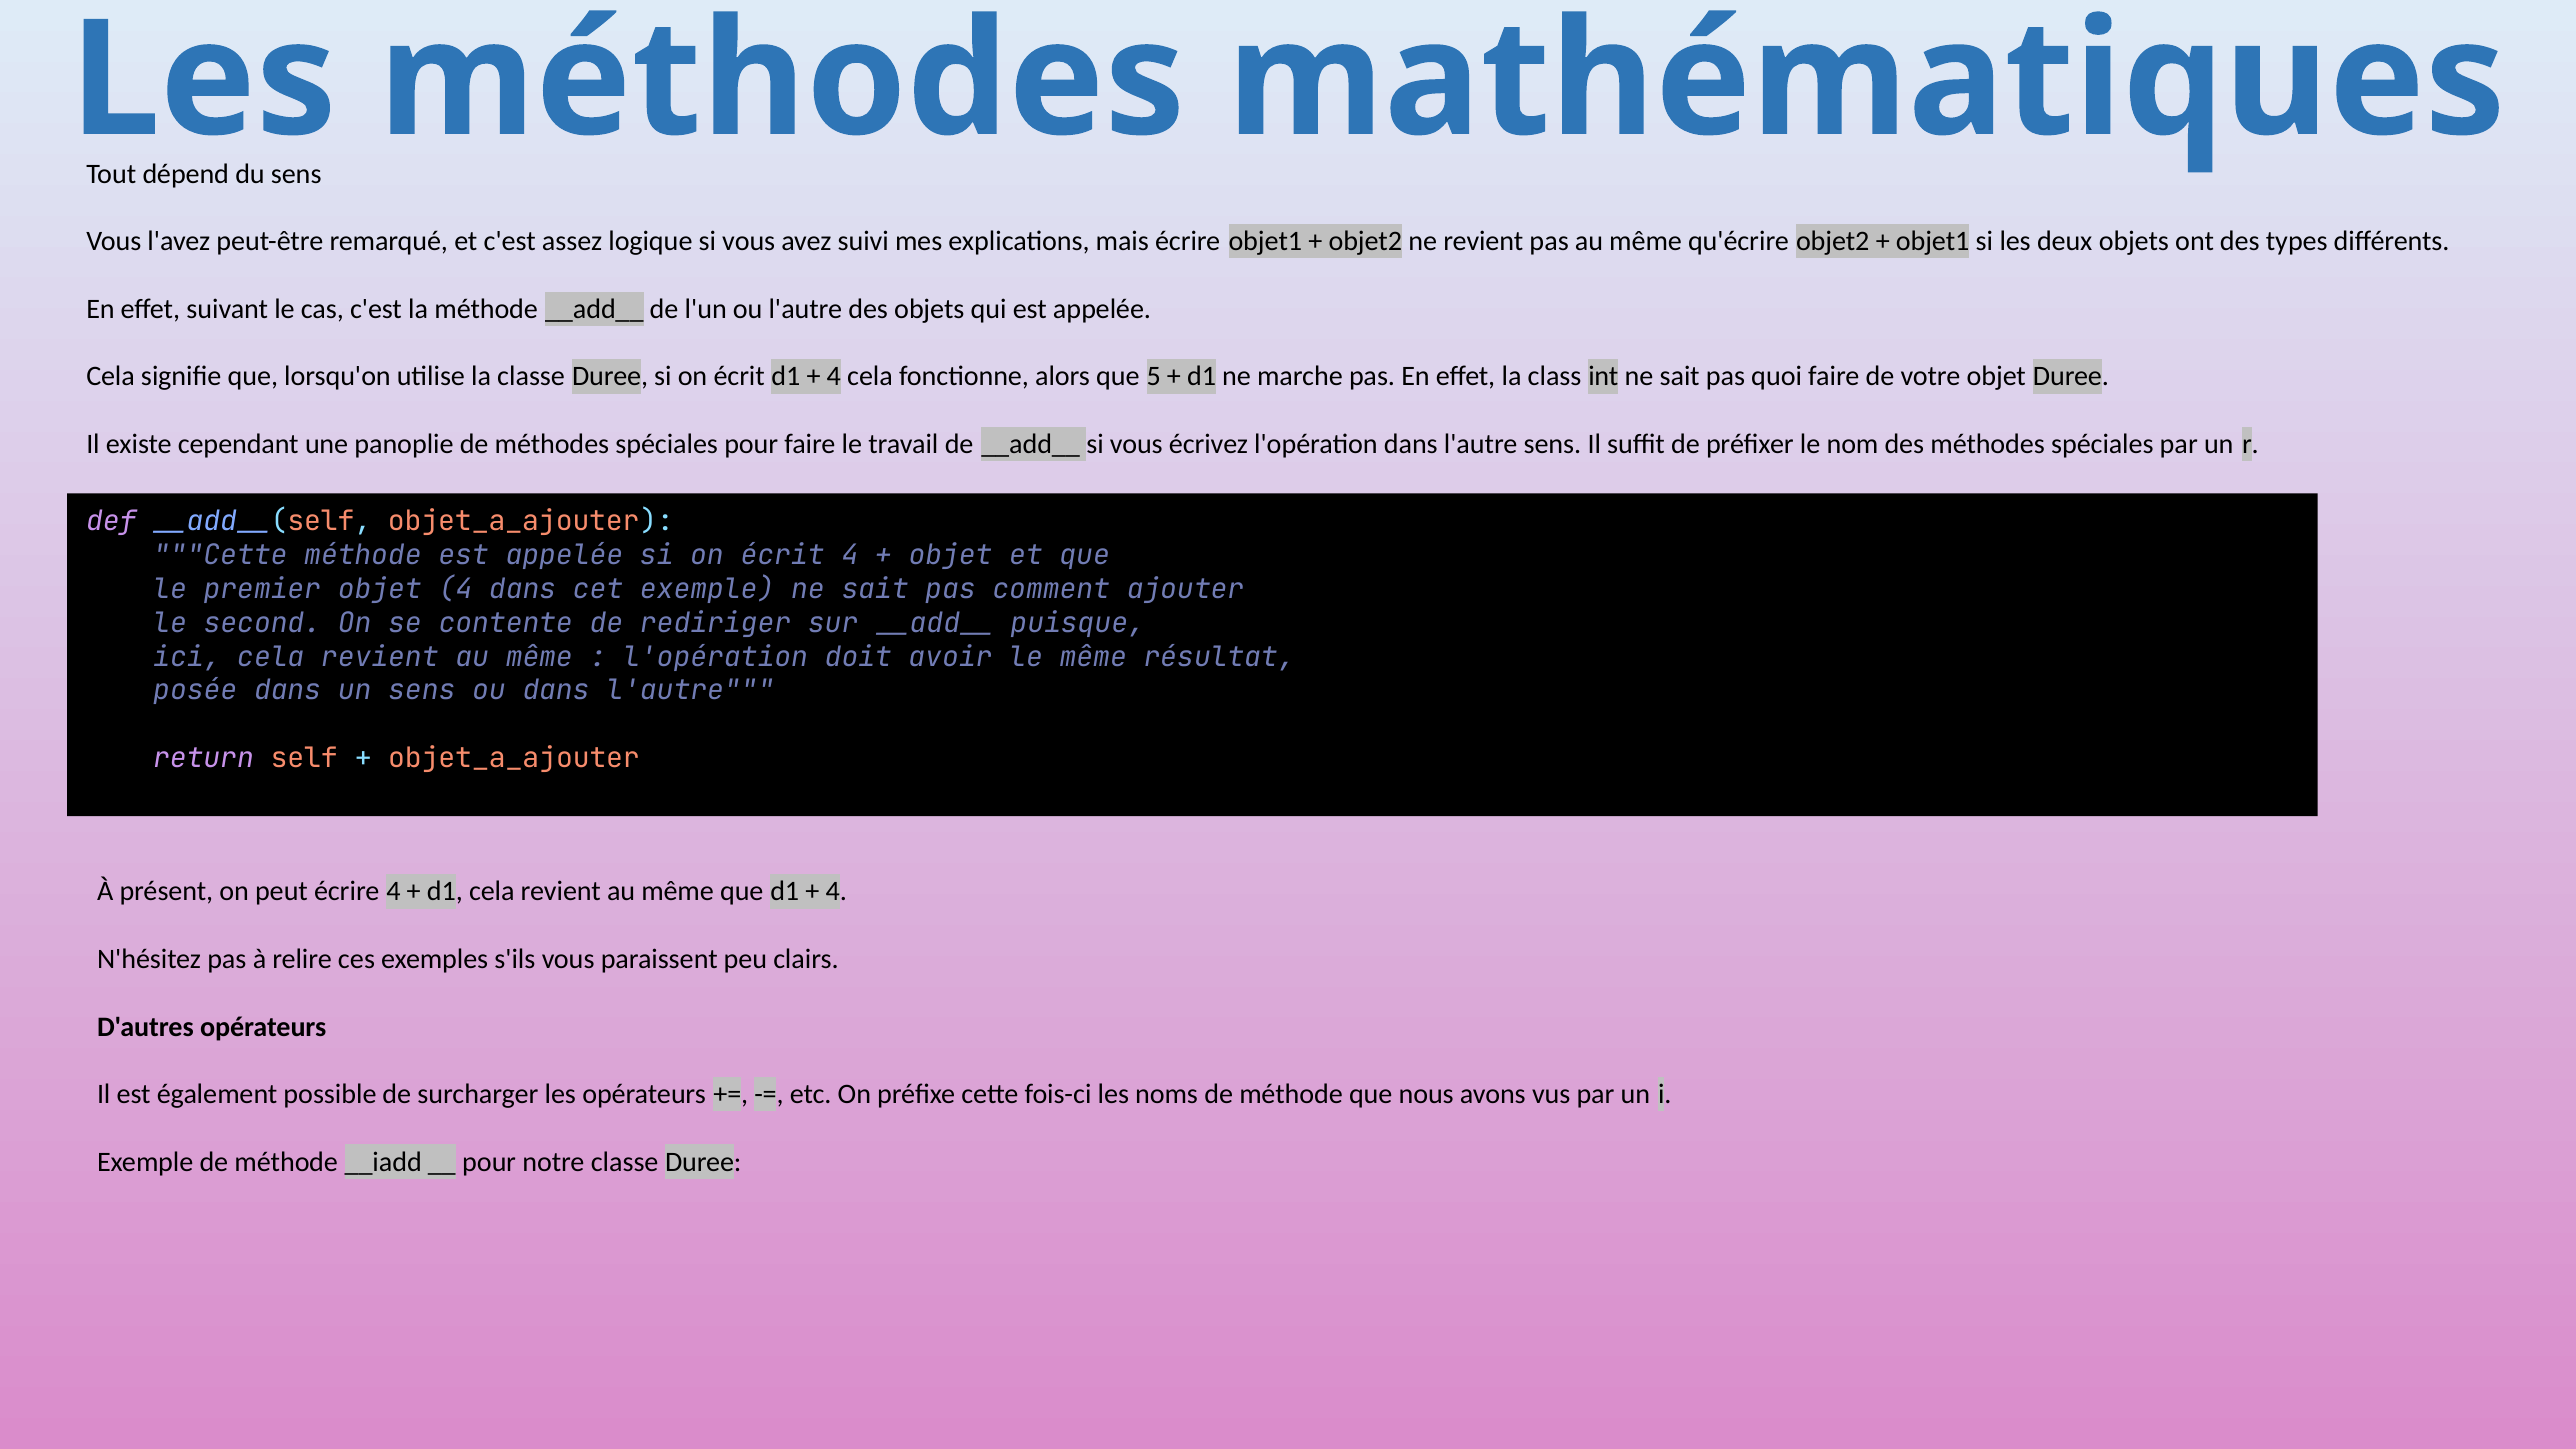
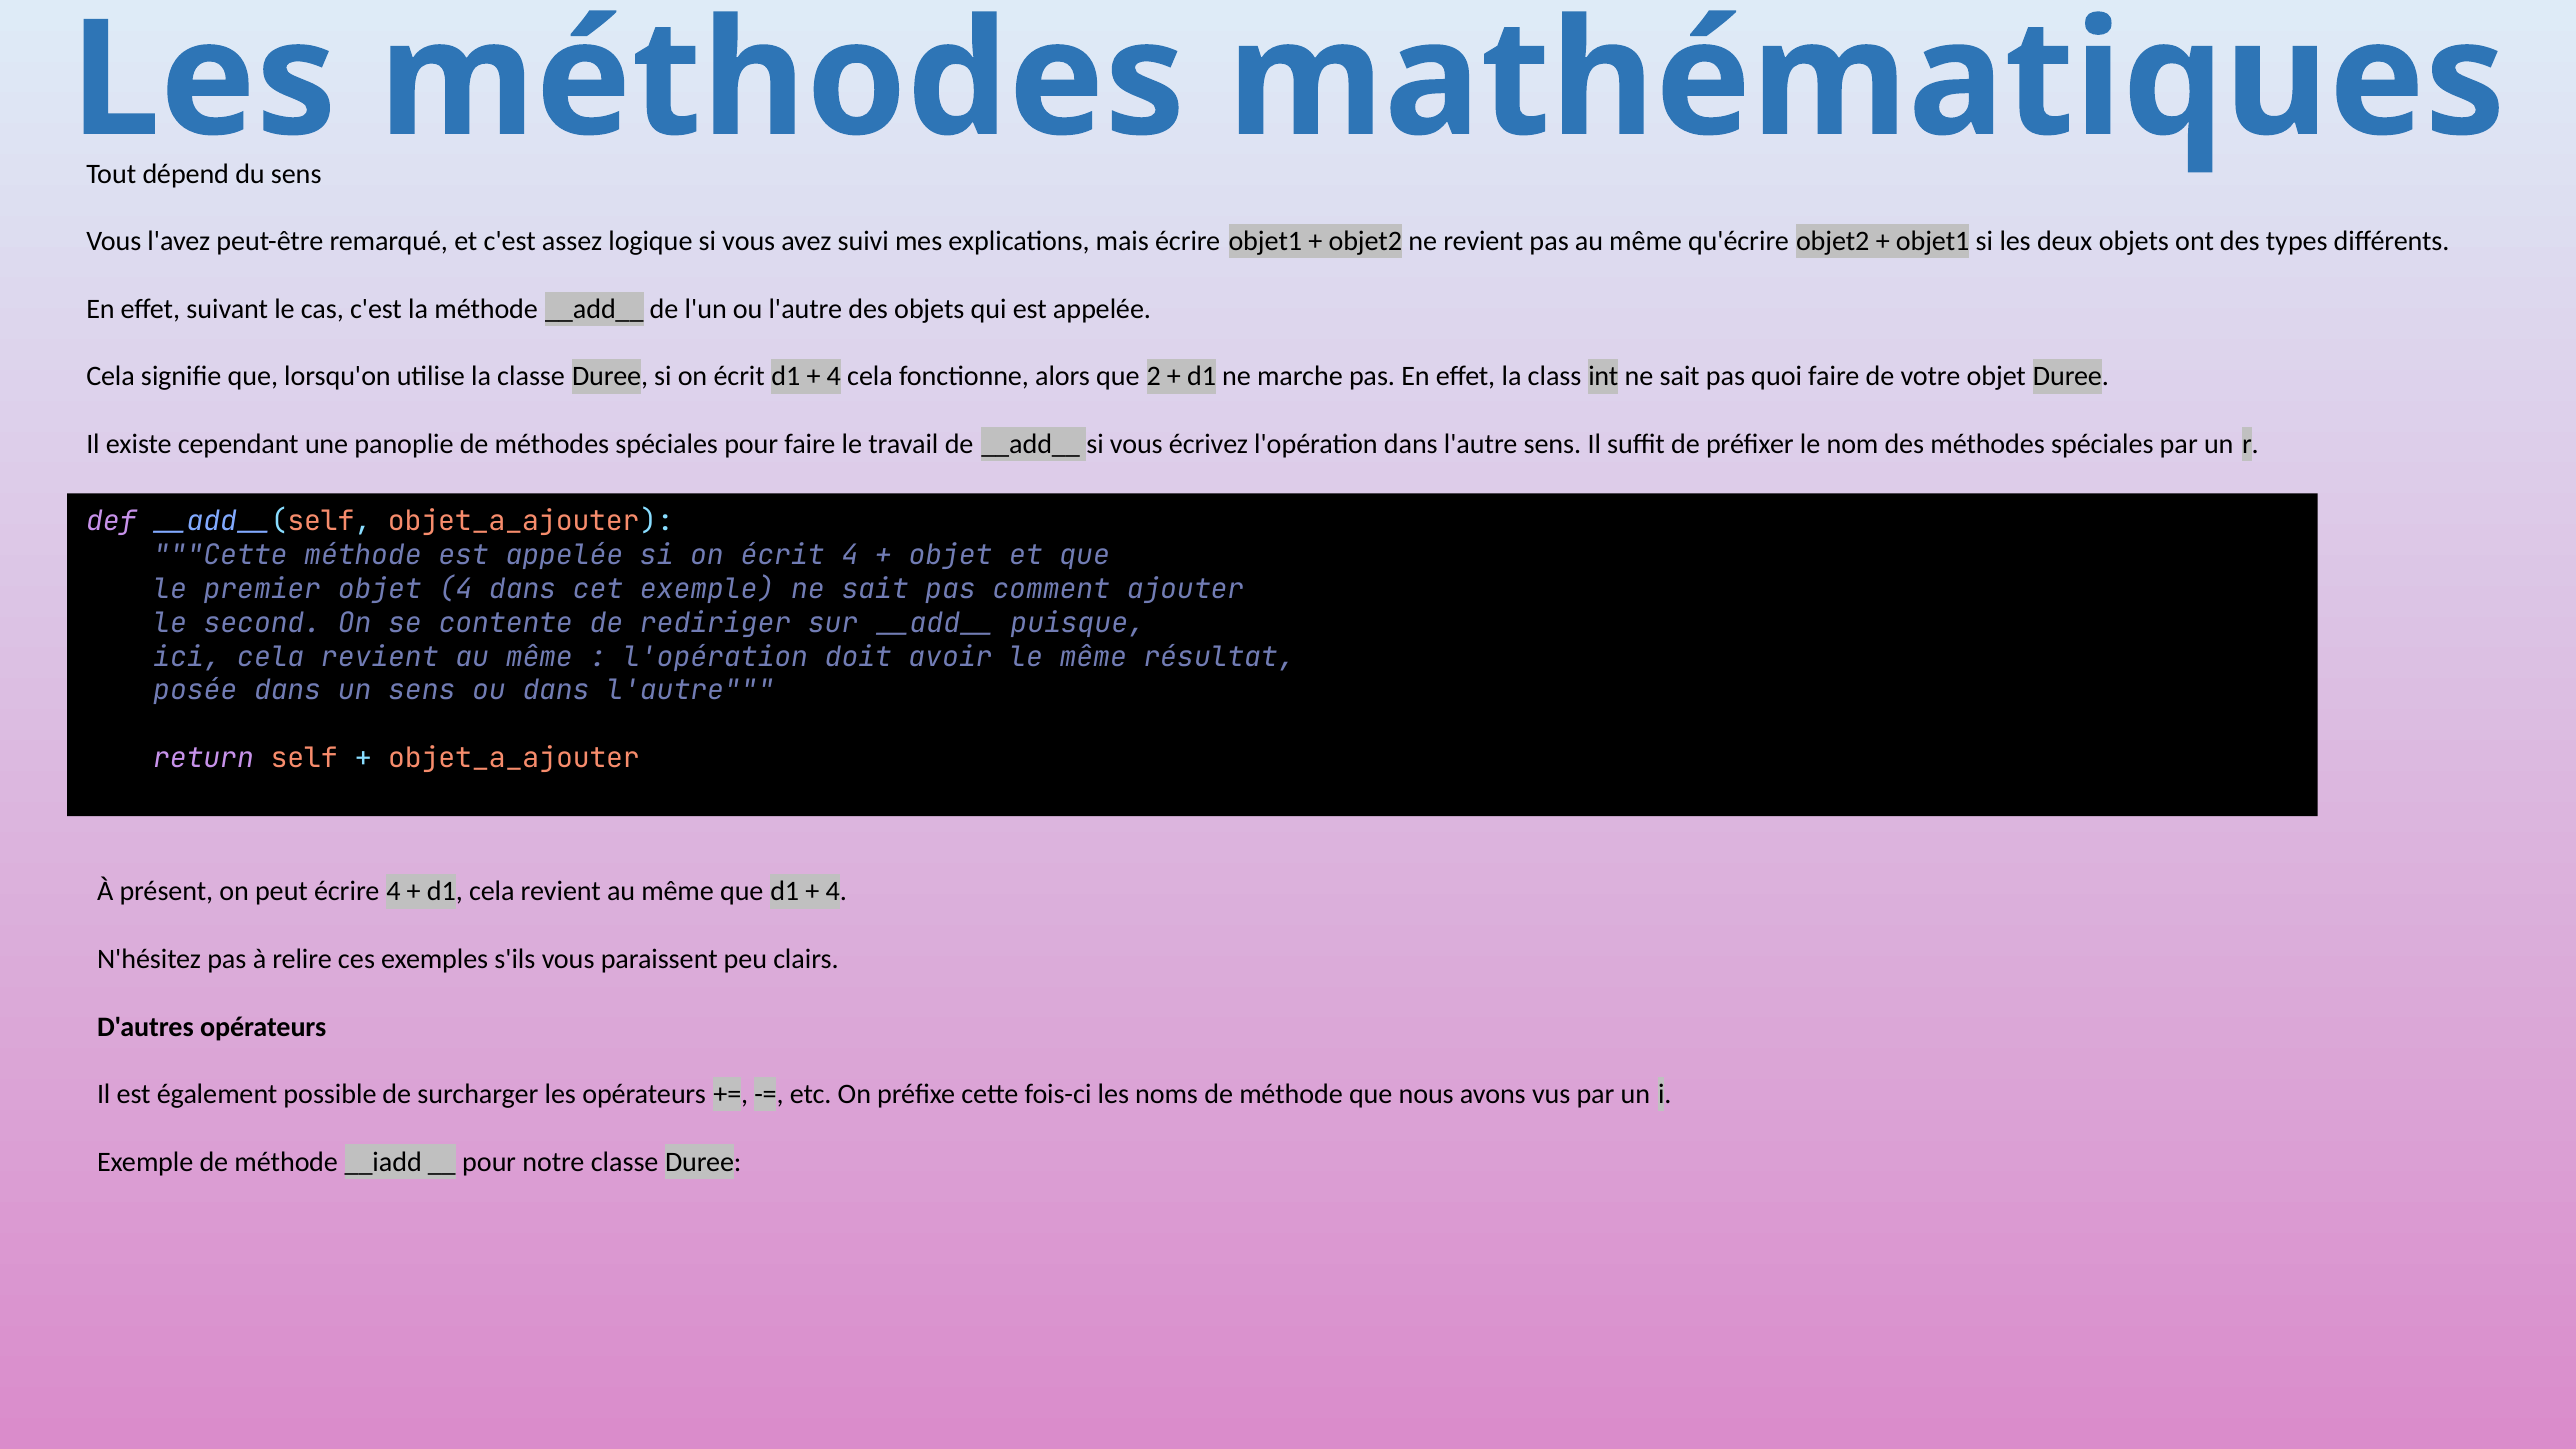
5: 5 -> 2 (1154, 377)
